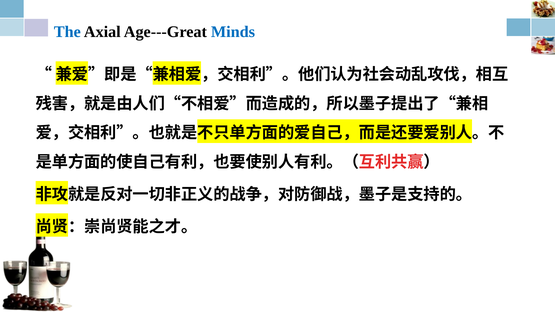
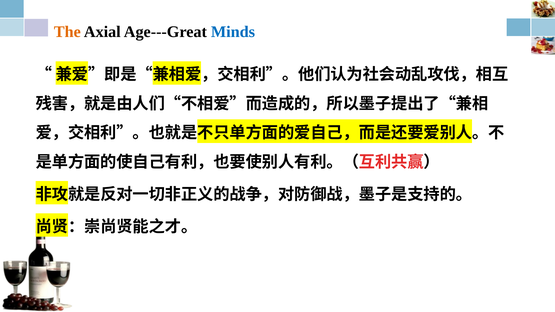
The colour: blue -> orange (67, 32)
